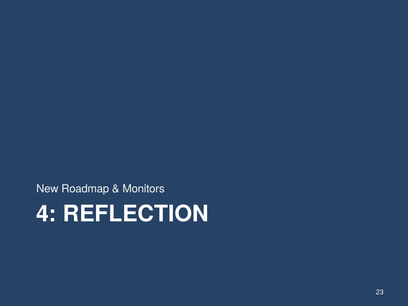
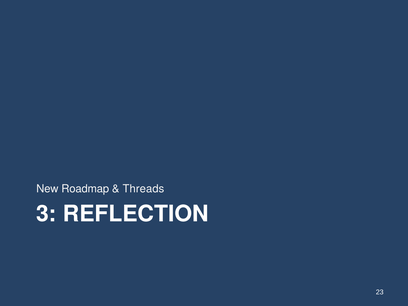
Monitors: Monitors -> Threads (143, 189)
4: 4 -> 3 (46, 214)
